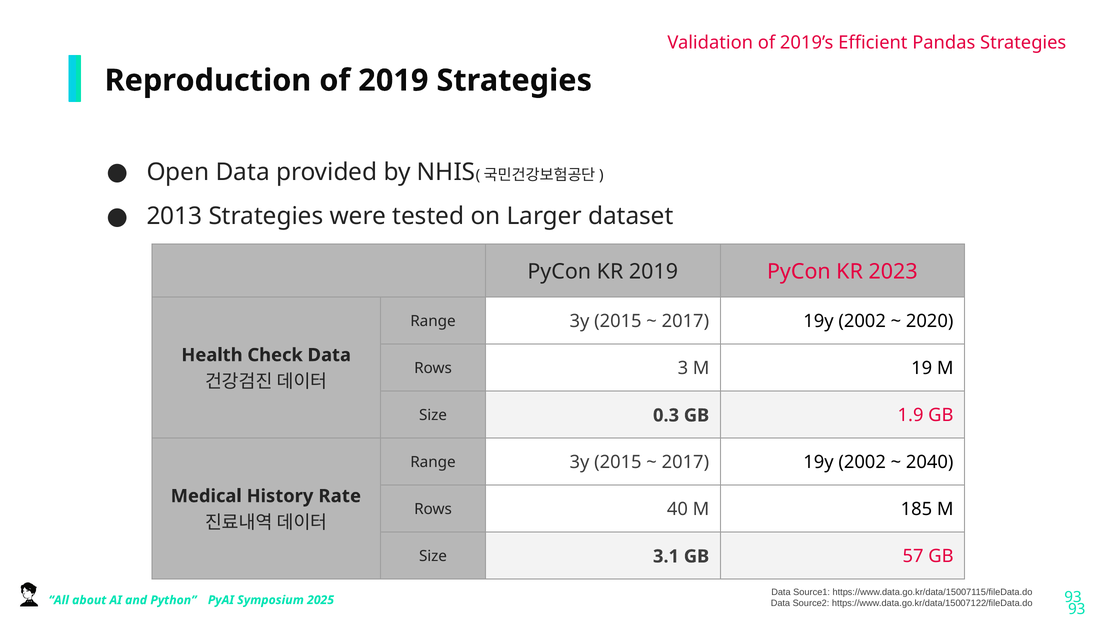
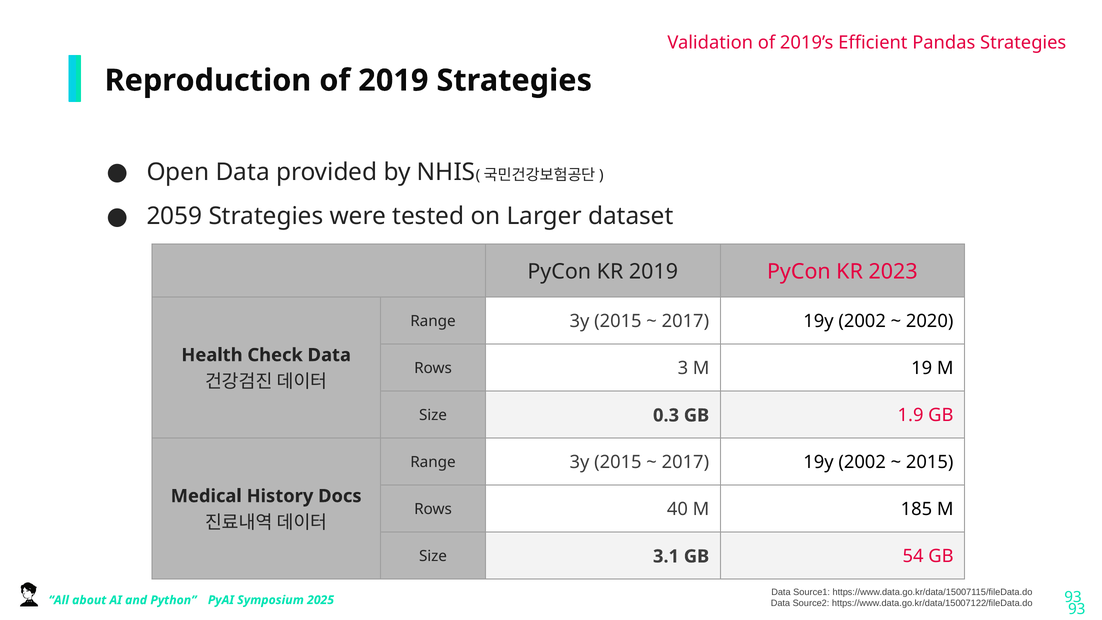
2013: 2013 -> 2059 (174, 216)
2040: 2040 -> 2015 (930, 462)
Rate: Rate -> Docs (340, 496)
57: 57 -> 54 (913, 556)
